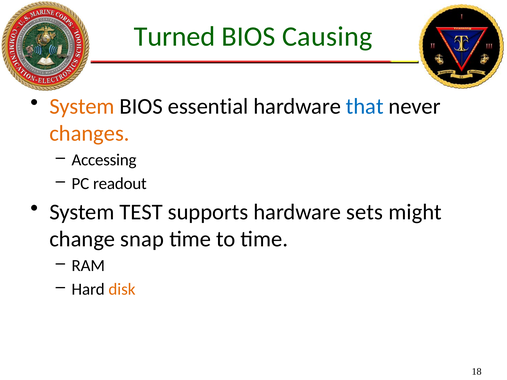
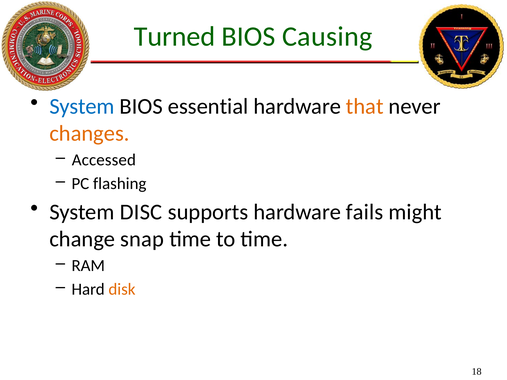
System colour: orange -> blue (82, 106)
that colour: blue -> orange (365, 106)
Accessing: Accessing -> Accessed (104, 160)
readout: readout -> flashing (120, 184)
TEST: TEST -> DISC (141, 212)
sets: sets -> fails (365, 212)
